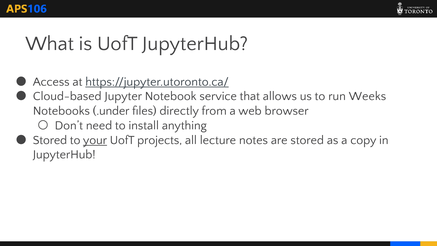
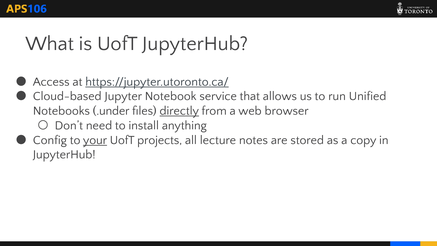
Weeks: Weeks -> Unified (368, 96)
directly underline: none -> present (179, 111)
Stored: Stored -> Config (50, 140)
